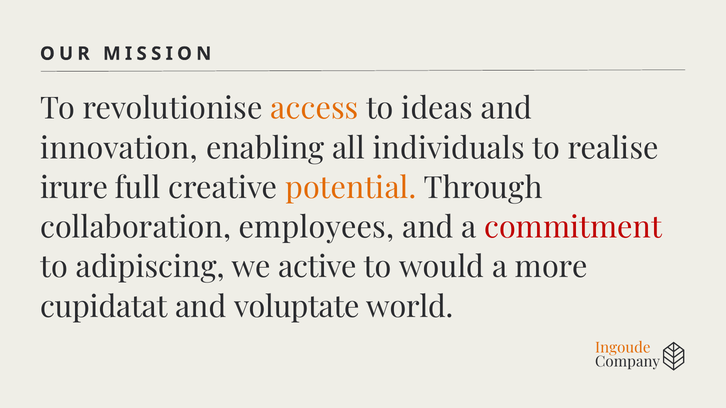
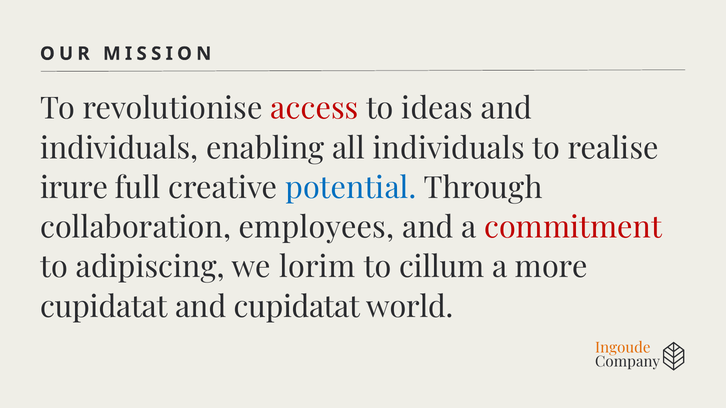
access colour: orange -> red (314, 109)
innovation: innovation -> individuals (119, 149)
potential colour: orange -> blue (351, 188)
active: active -> lorim (317, 268)
would: would -> cillum (442, 268)
and voluptate: voluptate -> cupidatat (297, 307)
